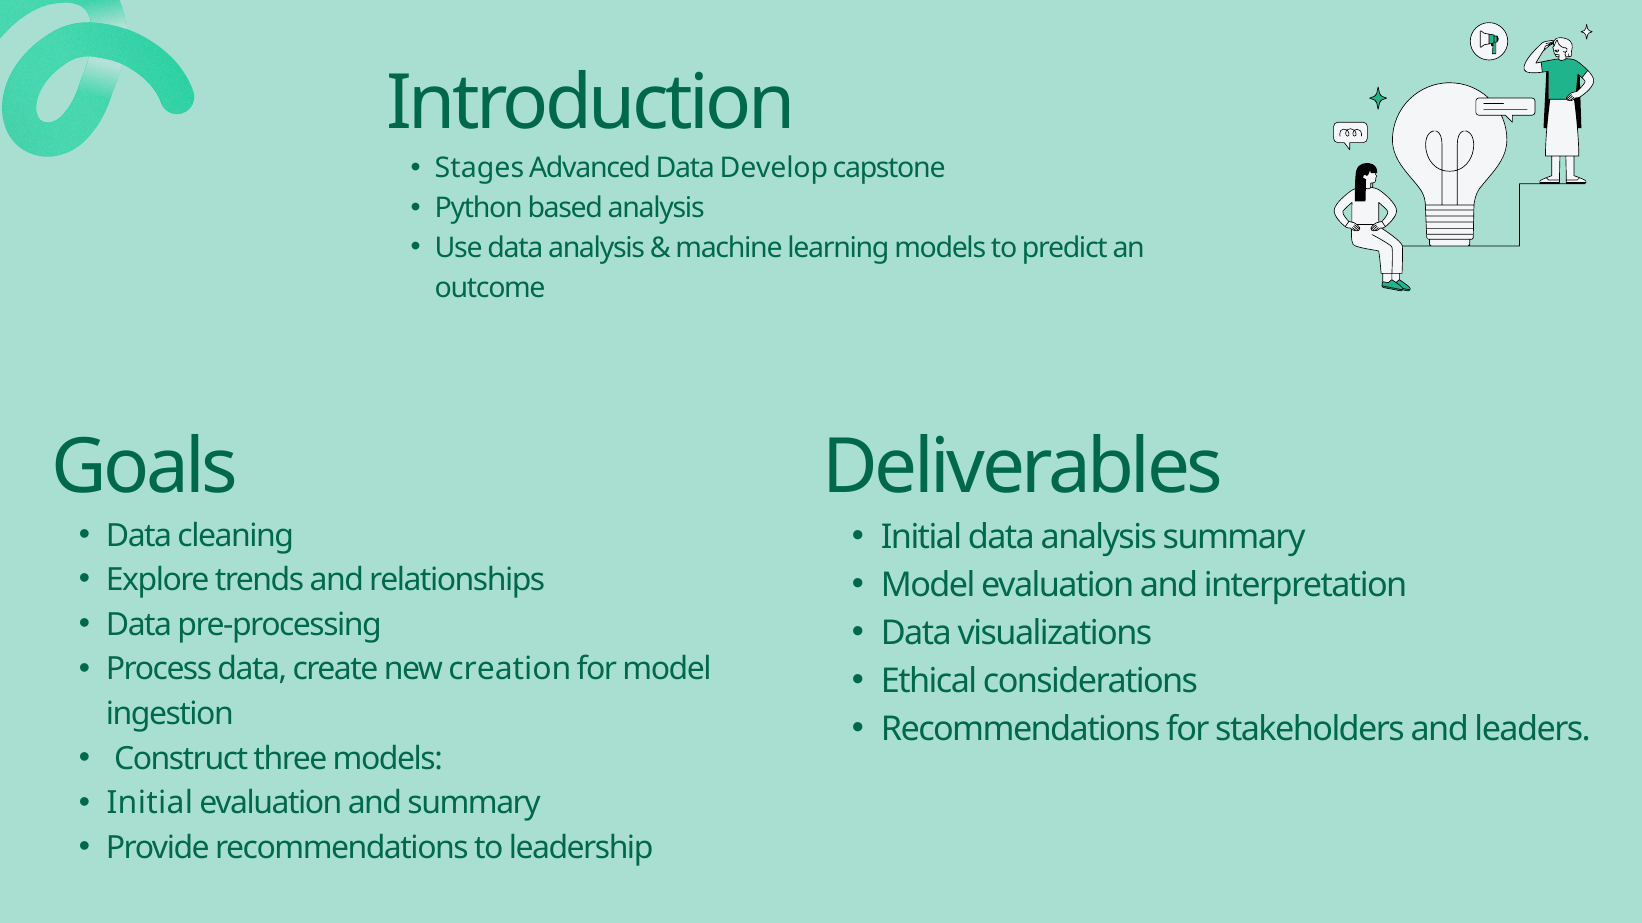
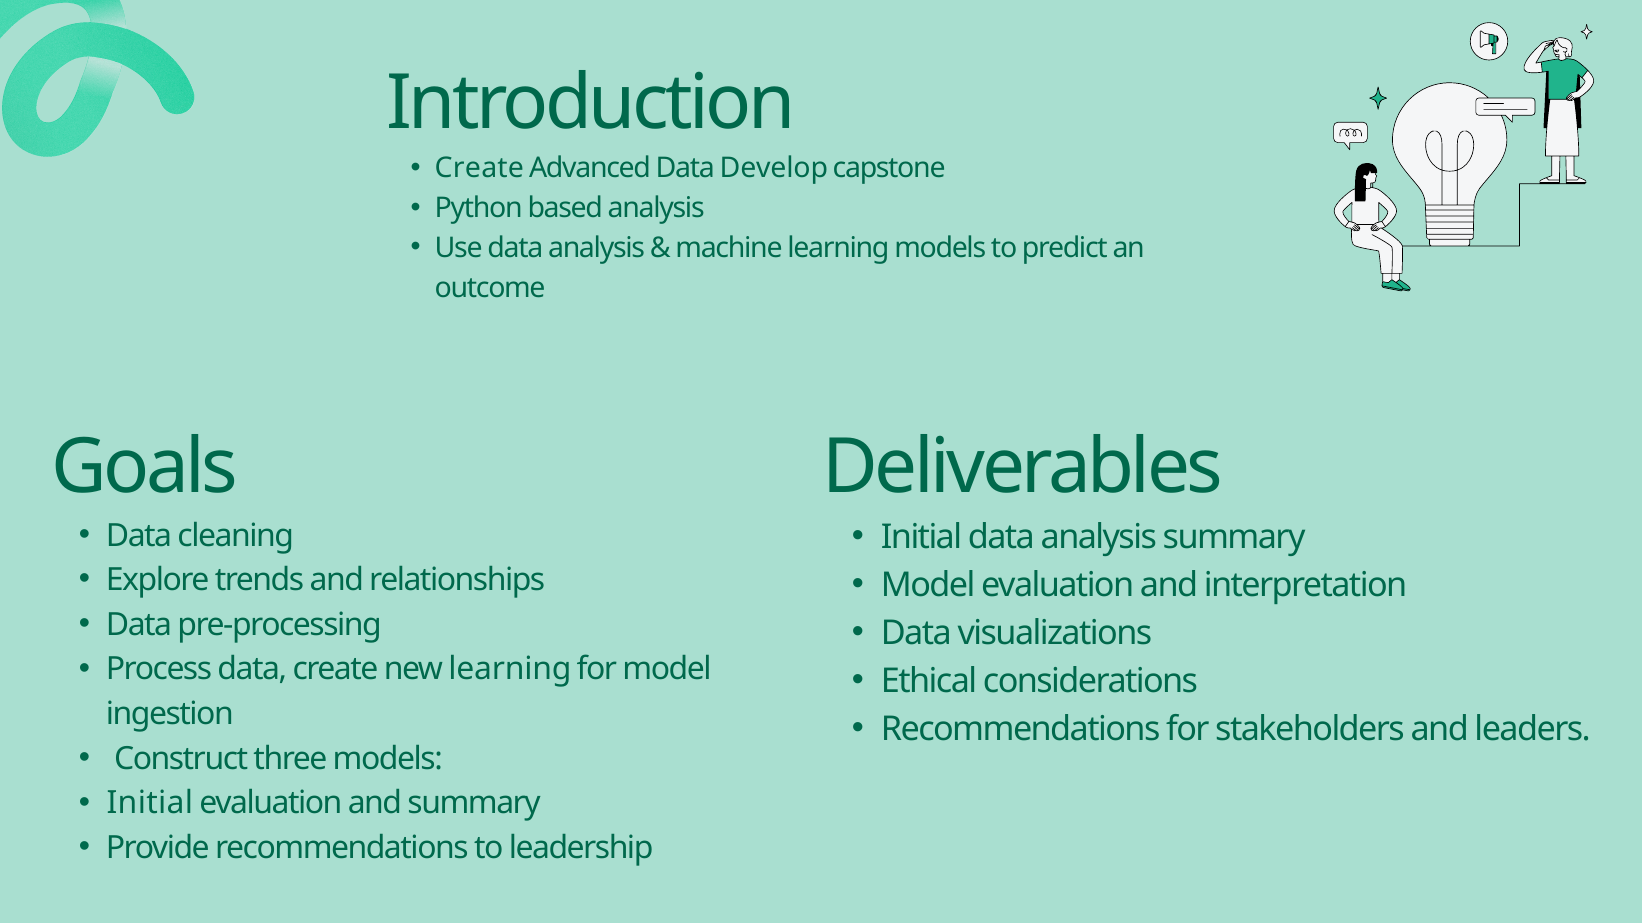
Stages: Stages -> Create (479, 169)
creation: creation -> learning (510, 670)
